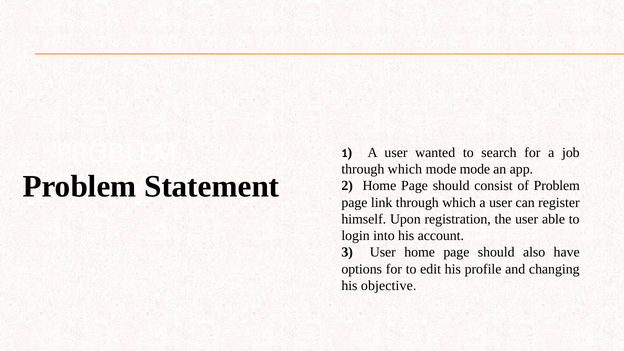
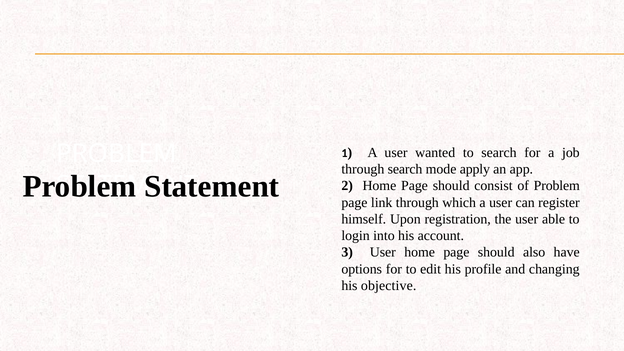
which: which -> search (405, 169)
mode mode: mode -> apply (475, 169)
